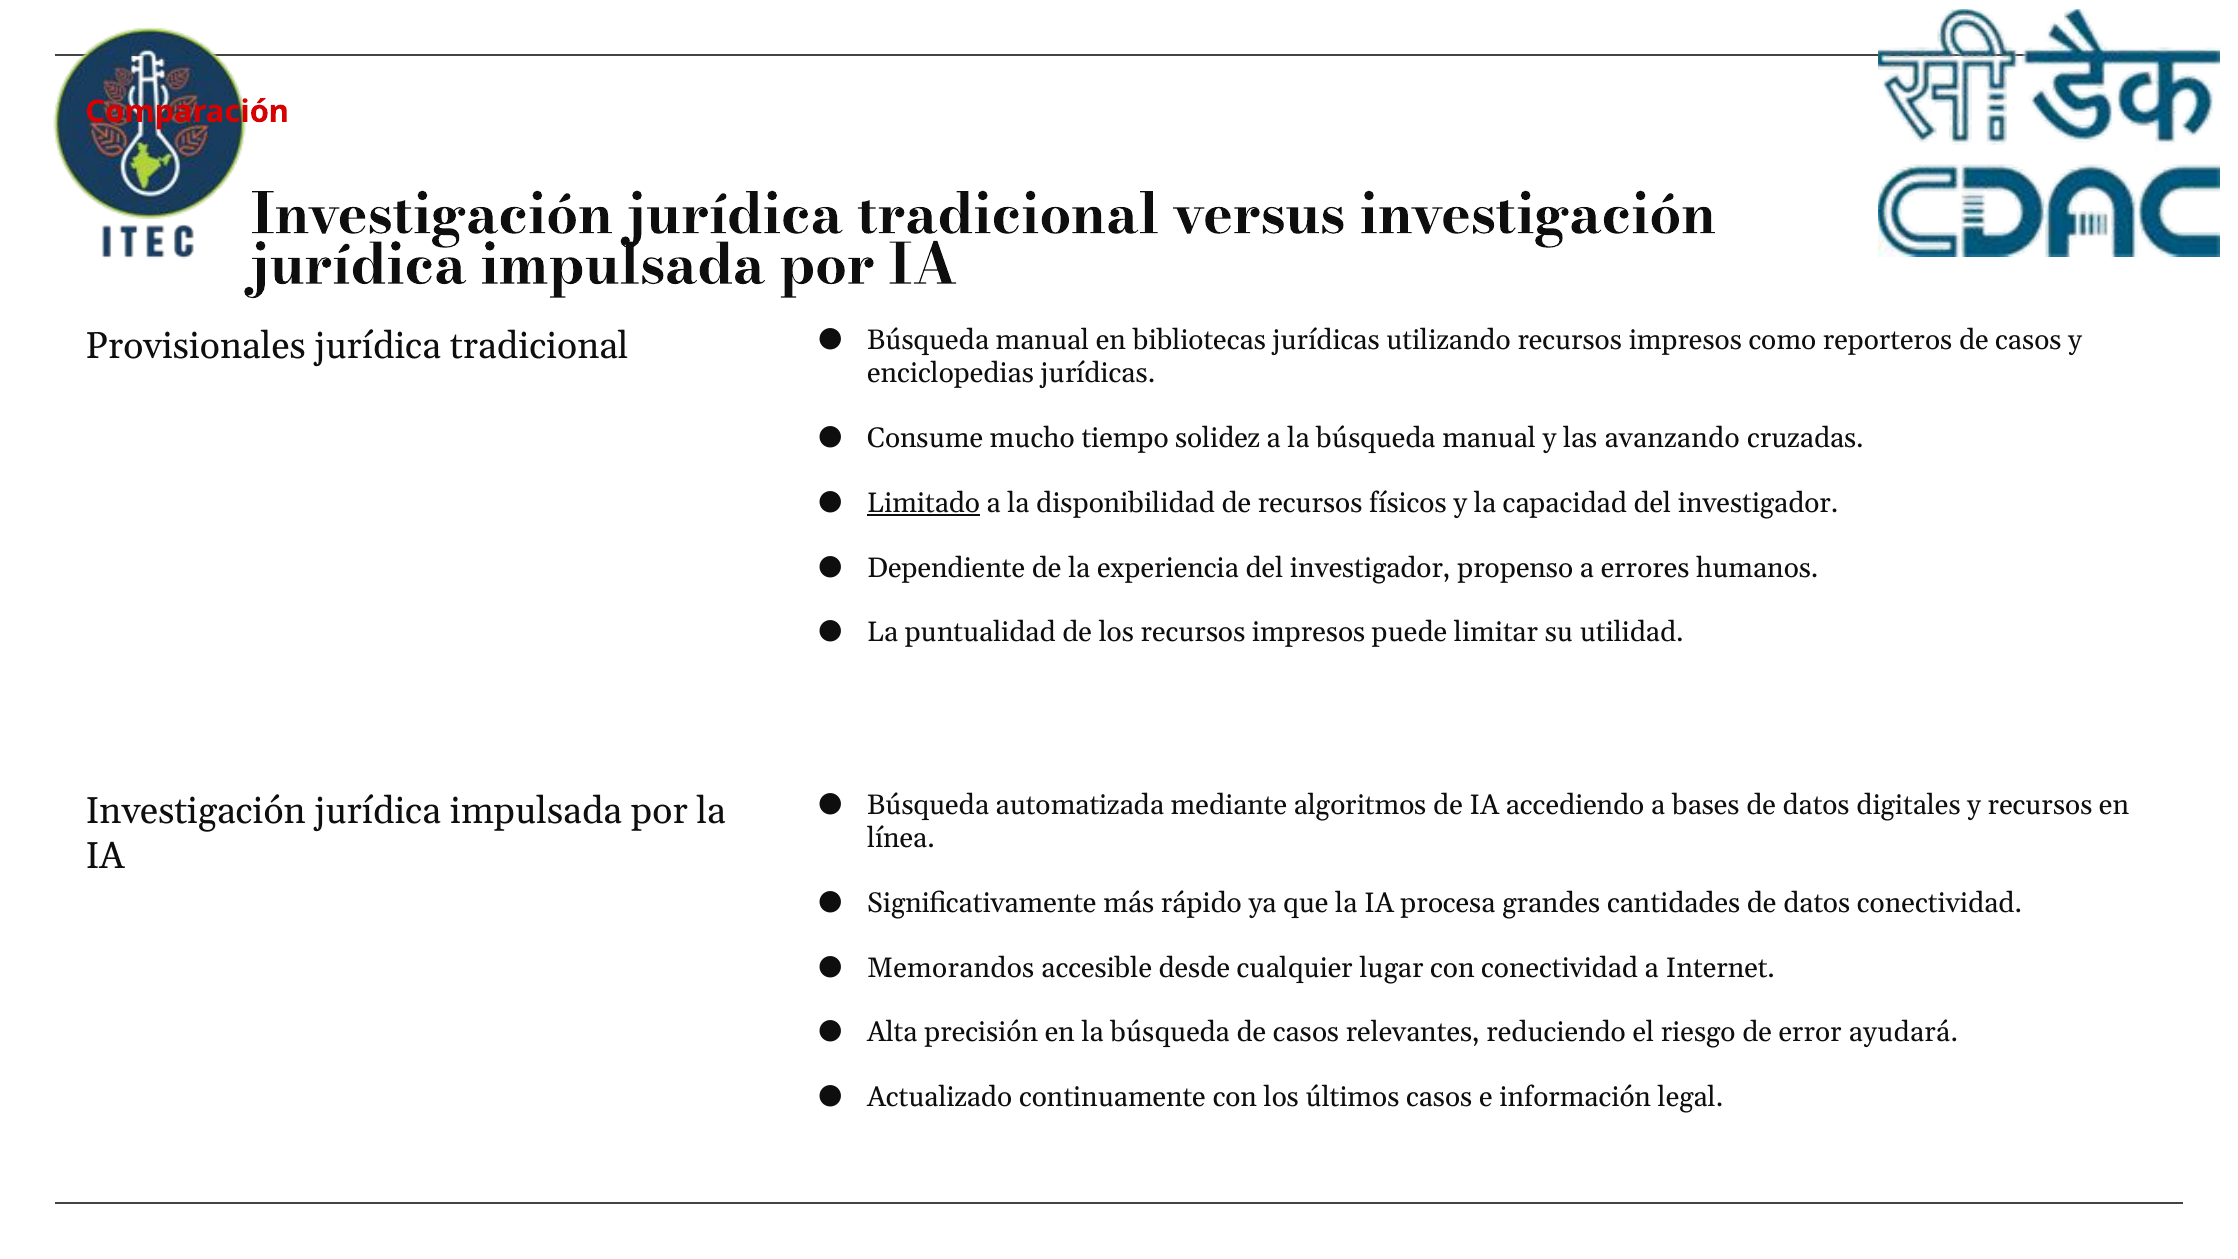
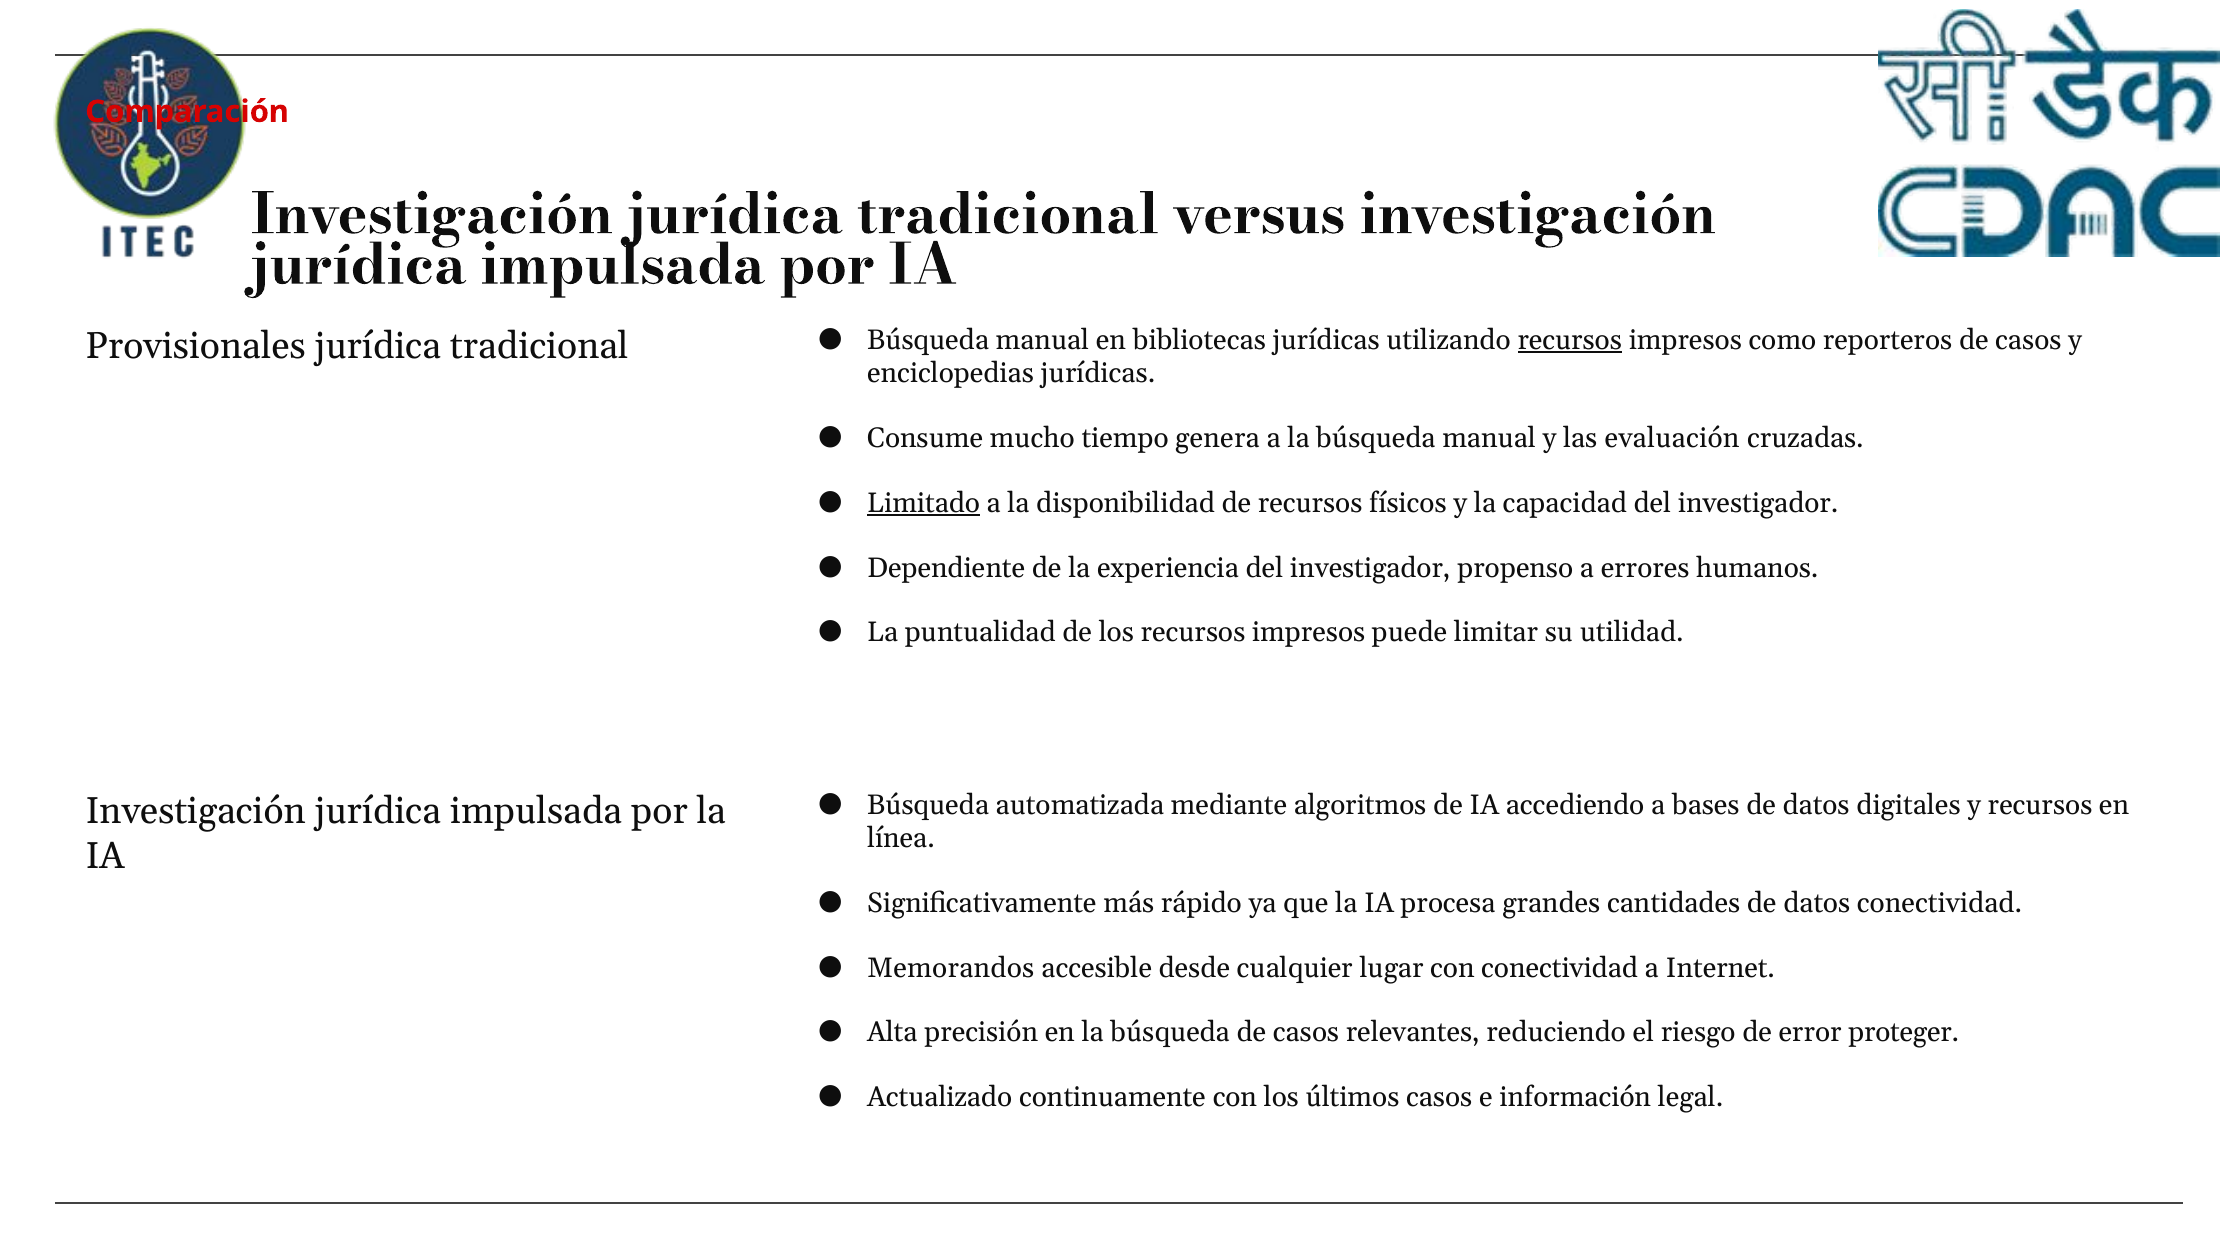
recursos underline: none -> present (1570, 340)
solidez: solidez -> genera (1218, 438)
avanzando: avanzando -> evaluación (1672, 438)
ayudará: ayudará -> proteger (1904, 1033)
